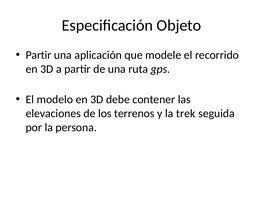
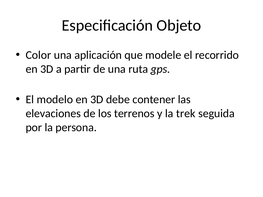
Partir: Partir -> Color (38, 55)
